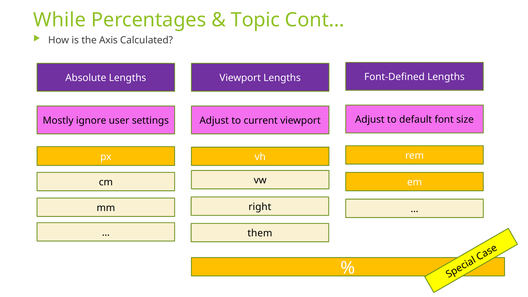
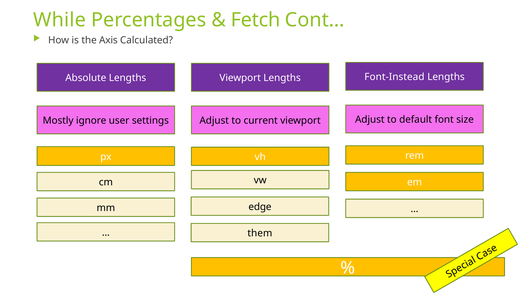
Topic: Topic -> Fetch (255, 20)
Font-Defined: Font-Defined -> Font-Instead (394, 77)
right: right -> edge (260, 207)
